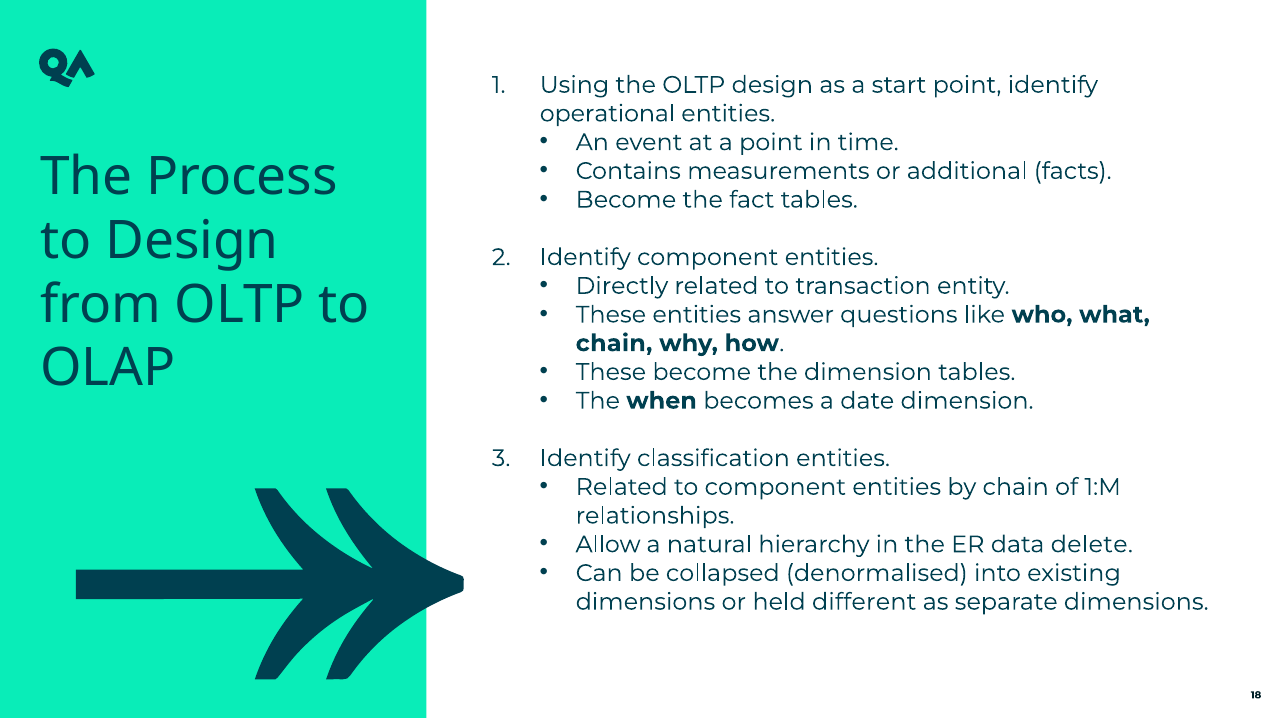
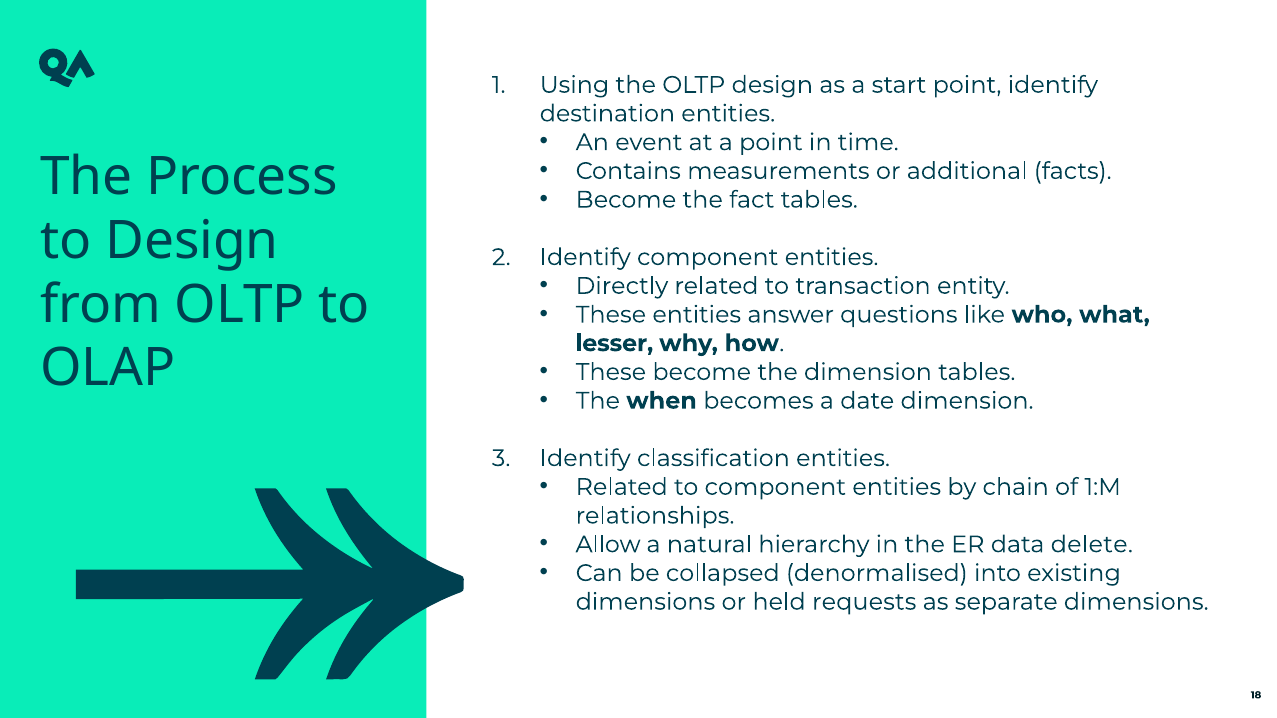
operational: operational -> destination (607, 114)
chain: chain -> lesser (614, 343)
different: different -> requests (864, 602)
